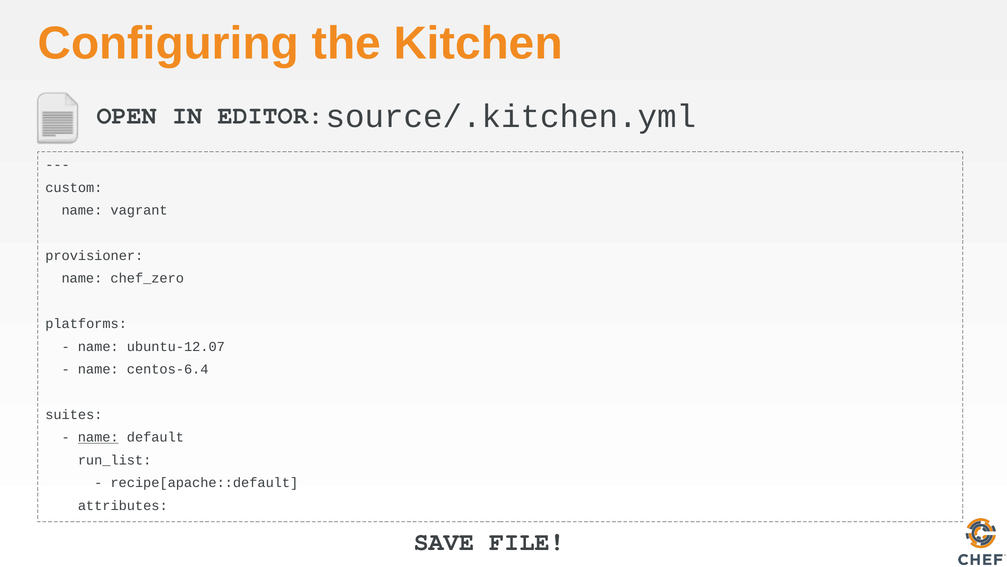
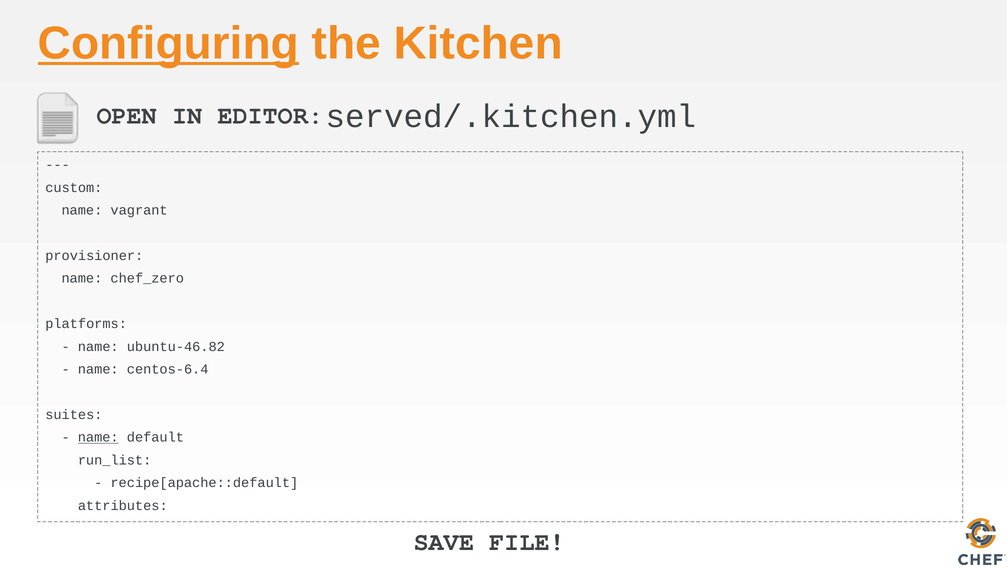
Configuring underline: none -> present (168, 44)
source/.kitchen.yml: source/.kitchen.yml -> served/.kitchen.yml (511, 116)
ubuntu-12.07: ubuntu-12.07 -> ubuntu-46.82 (176, 346)
